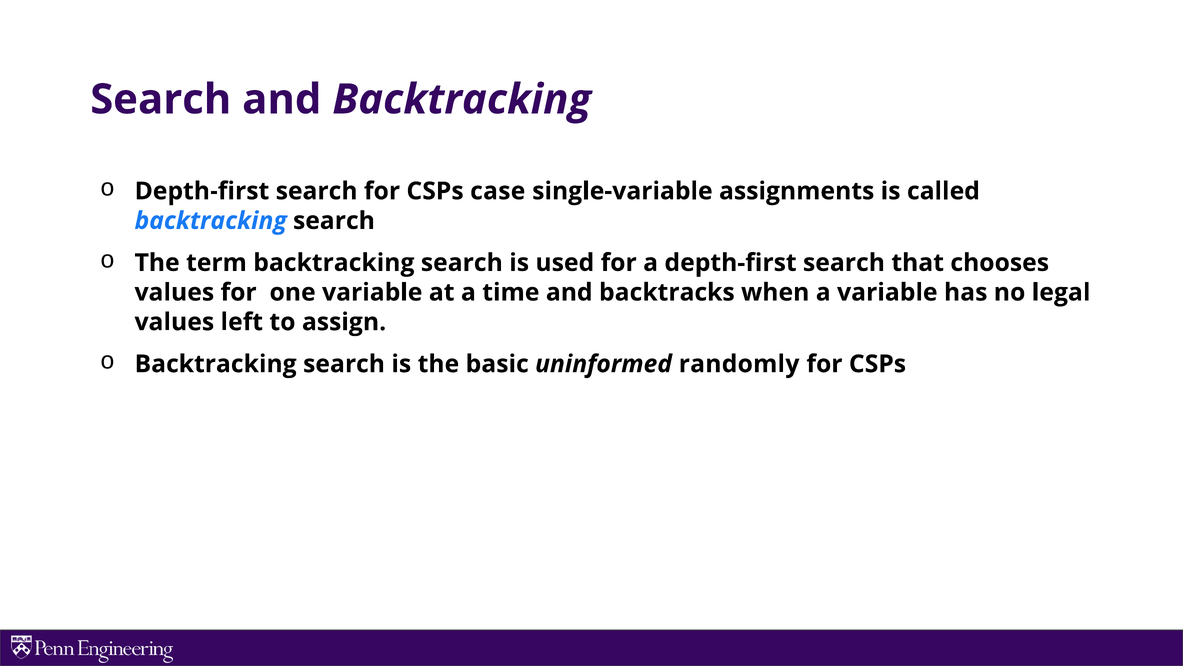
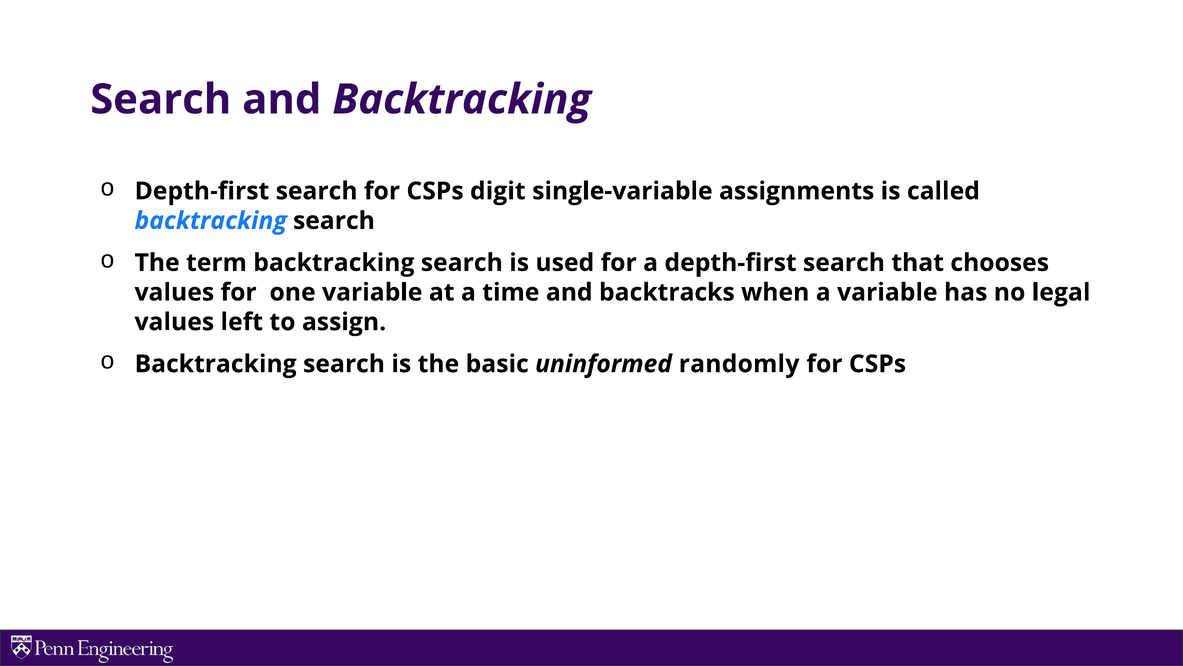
case: case -> digit (498, 191)
